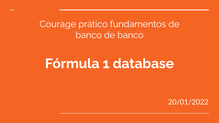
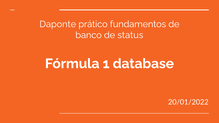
Courage: Courage -> Daponte (58, 24)
banco de banco: banco -> status (130, 35)
